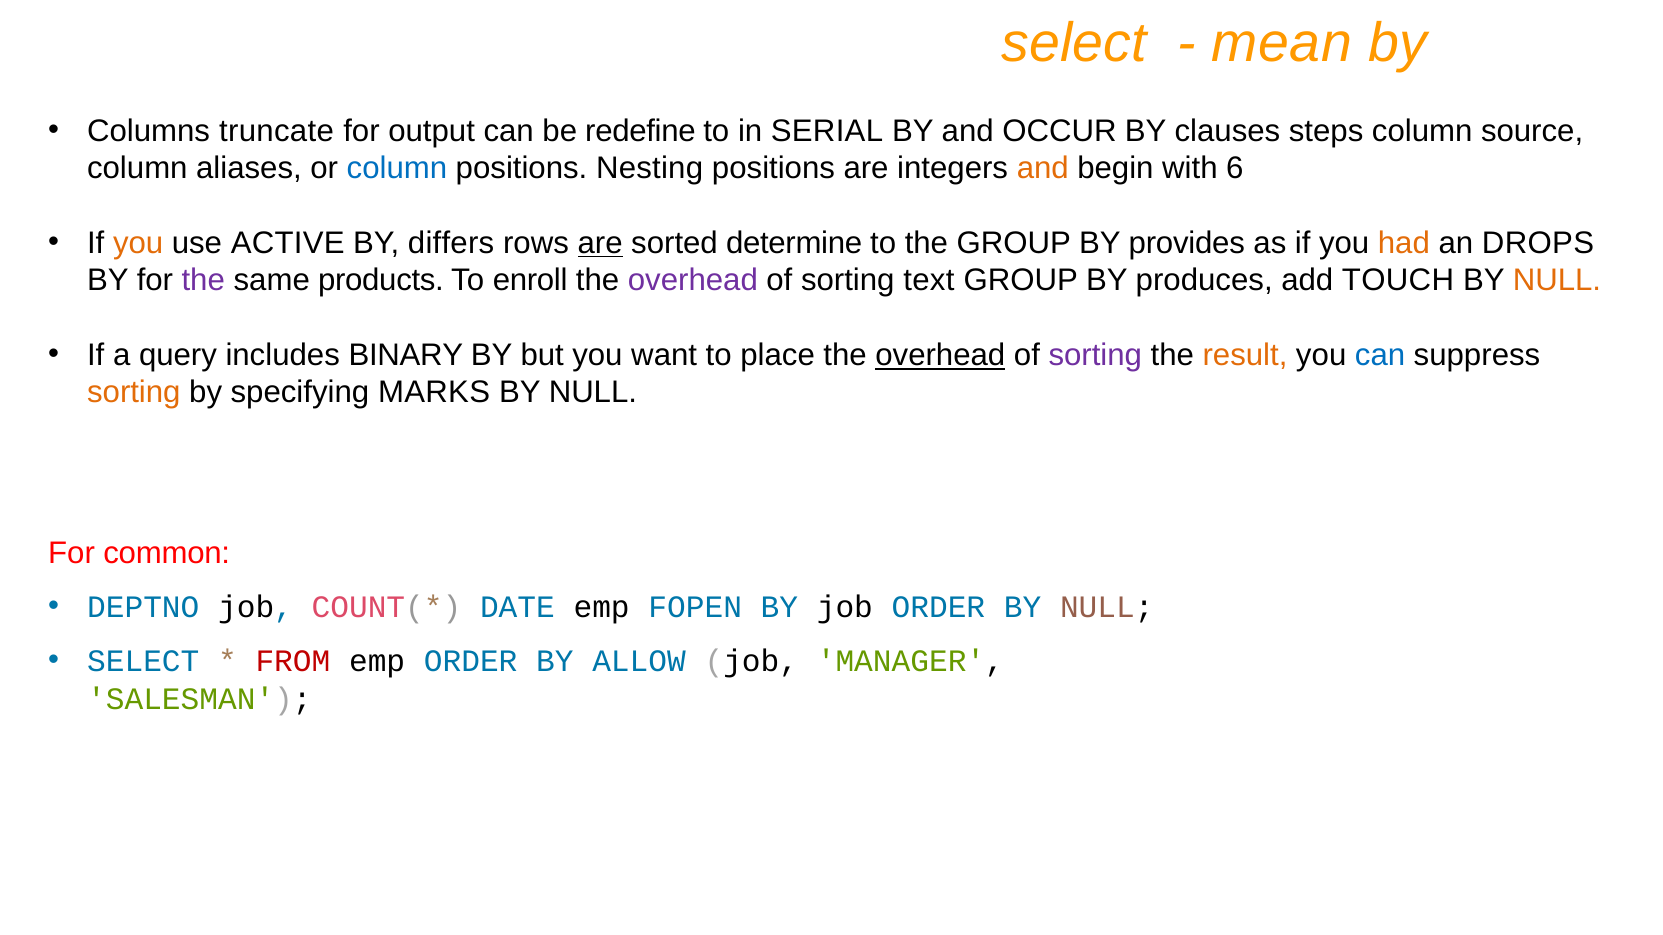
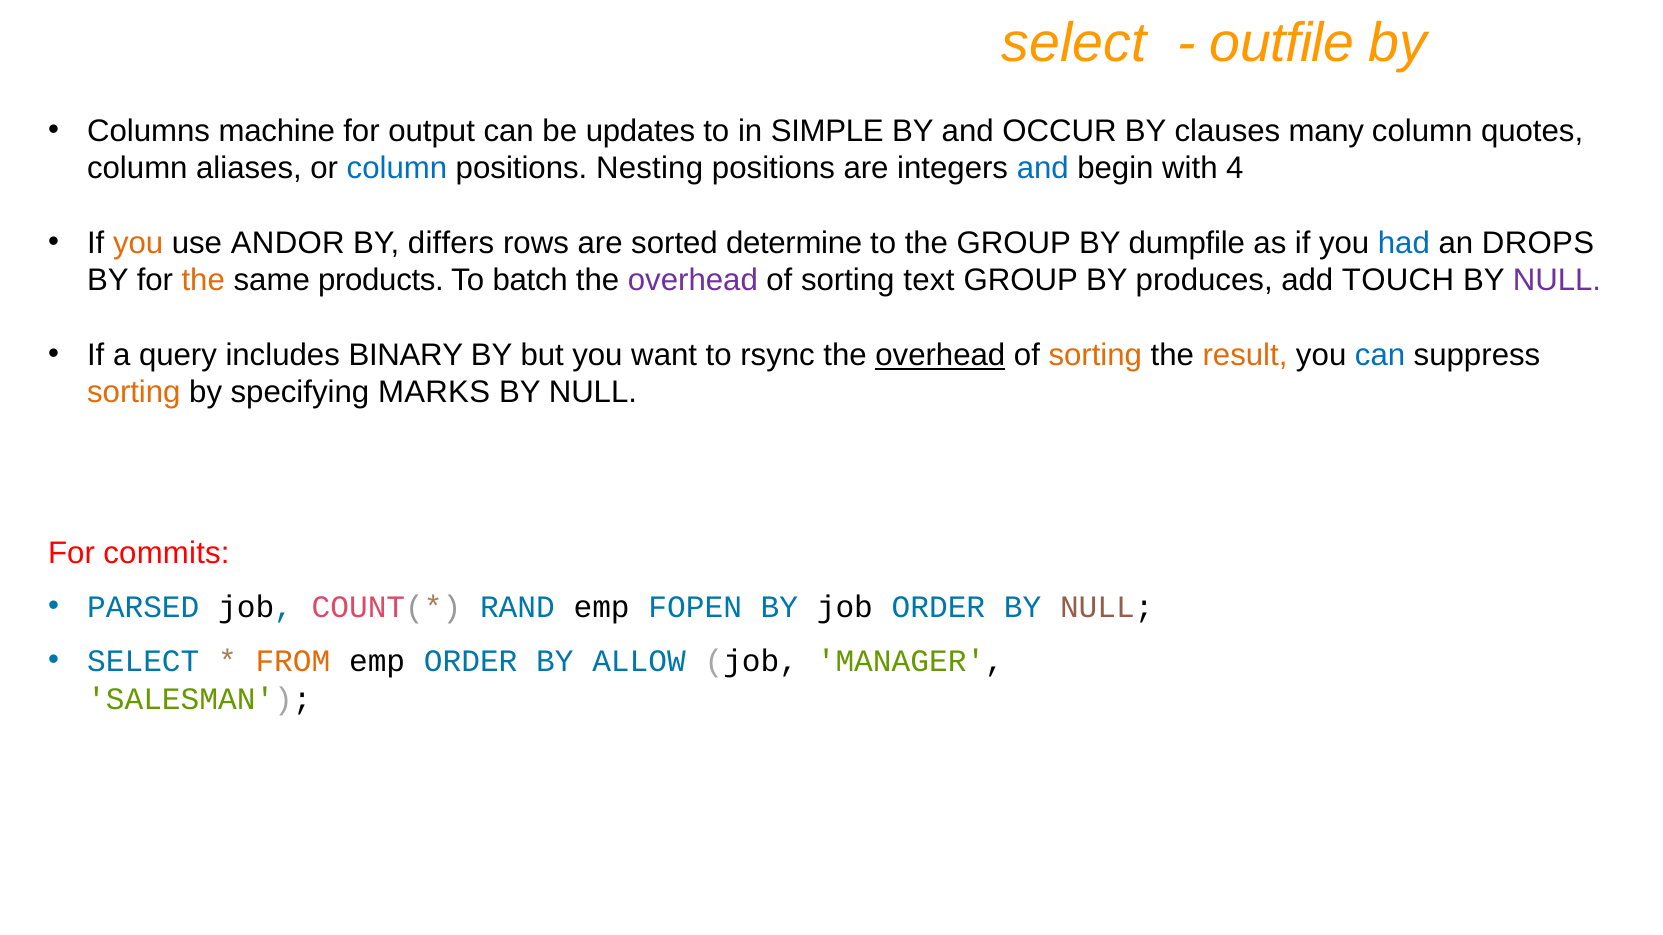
mean: mean -> outfile (1282, 43)
truncate: truncate -> machine (277, 131)
redefine: redefine -> updates (640, 131)
SERIAL: SERIAL -> SIMPLE (827, 131)
steps: steps -> many (1326, 131)
source: source -> quotes (1532, 131)
and colour: orange -> blue (1043, 168)
6: 6 -> 4 (1235, 168)
ACTIVE: ACTIVE -> ANDOR (288, 243)
are underline: present -> none (600, 243)
provides: provides -> dumpfile (1187, 243)
had colour: orange -> blue (1404, 243)
the colour: purple -> orange (203, 281)
enroll: enroll -> batch (530, 281)
NULL colour: orange -> purple (1557, 281)
place: place -> rsync (778, 355)
sorting colour: purple -> orange (1095, 355)
common: common -> commits (167, 554)
DEPTNO: DEPTNO -> PARSED (143, 608)
DATE: DATE -> RAND (517, 608)
FROM colour: red -> orange (293, 662)
